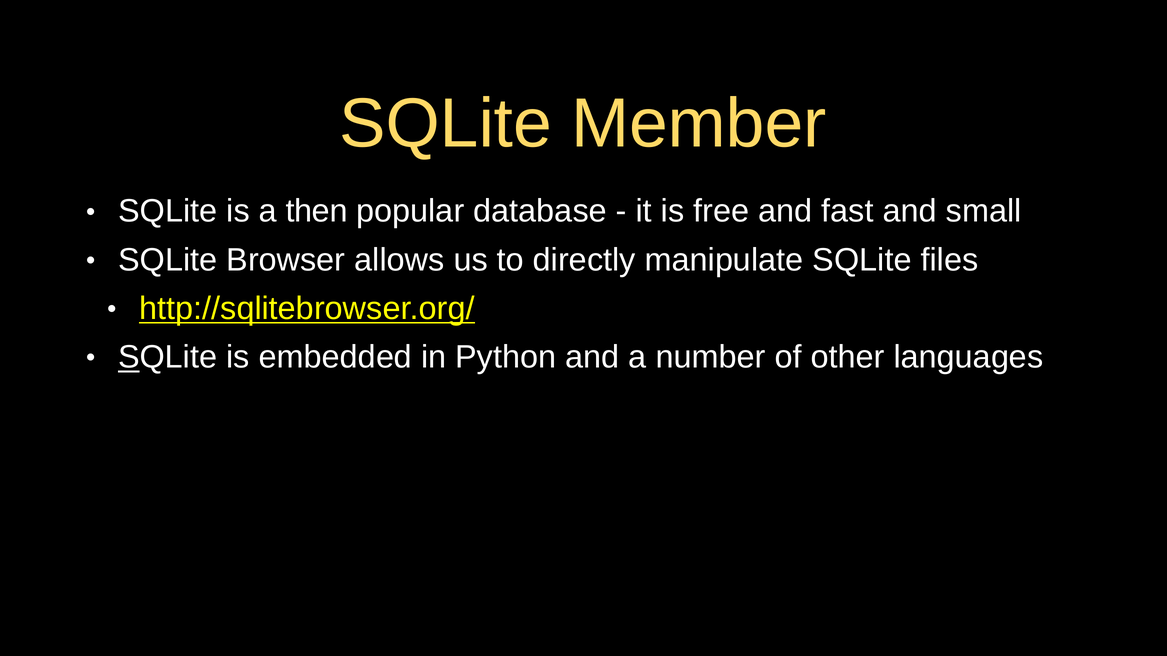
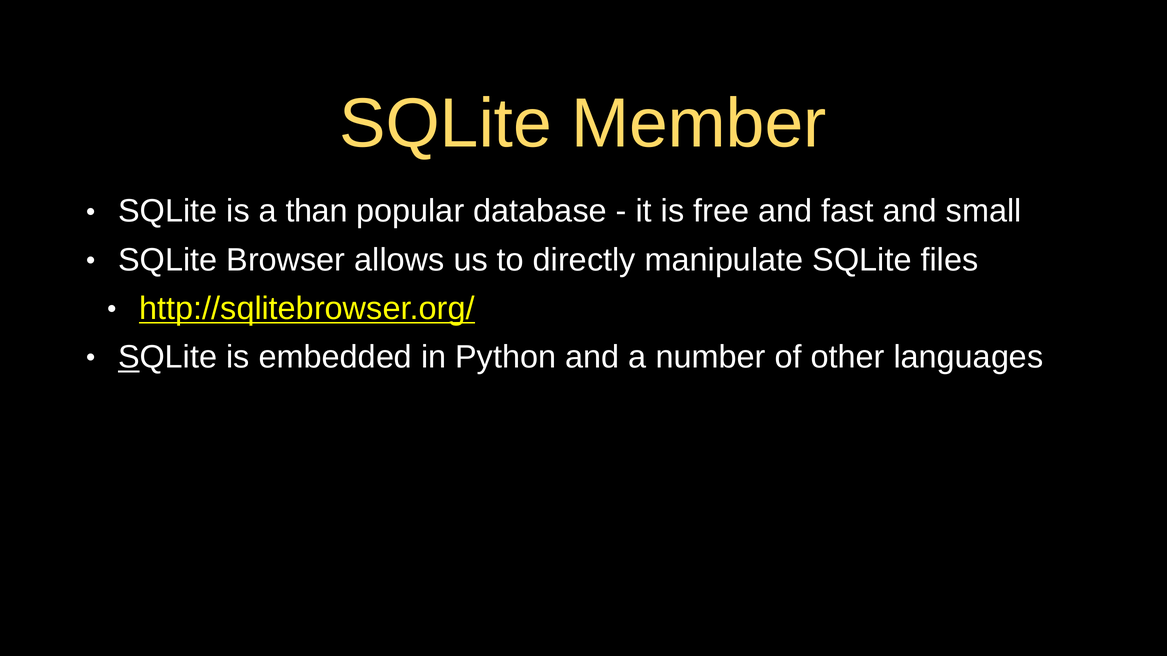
then: then -> than (317, 211)
